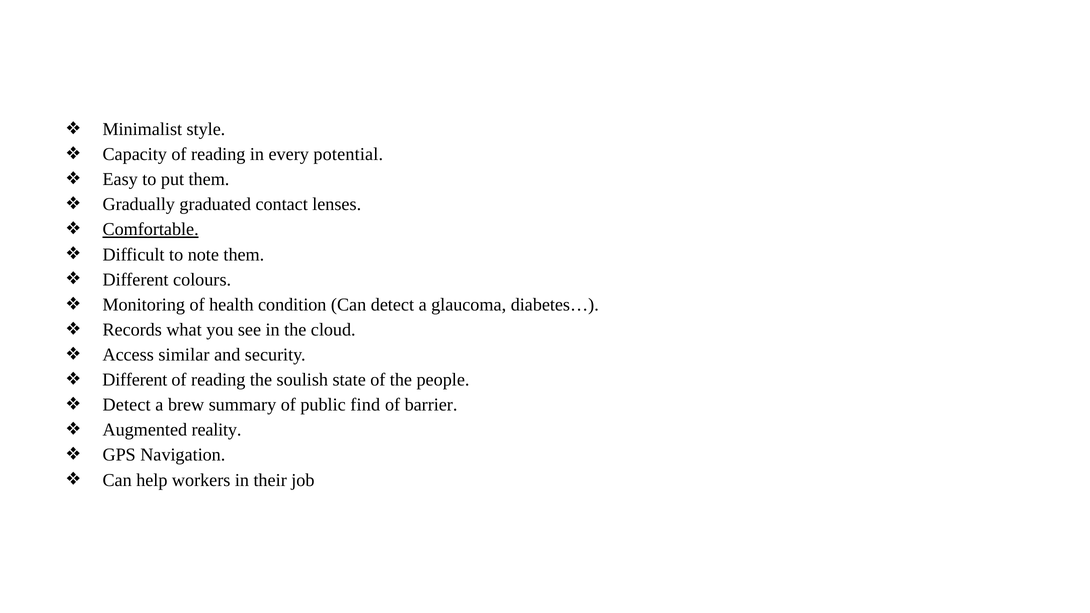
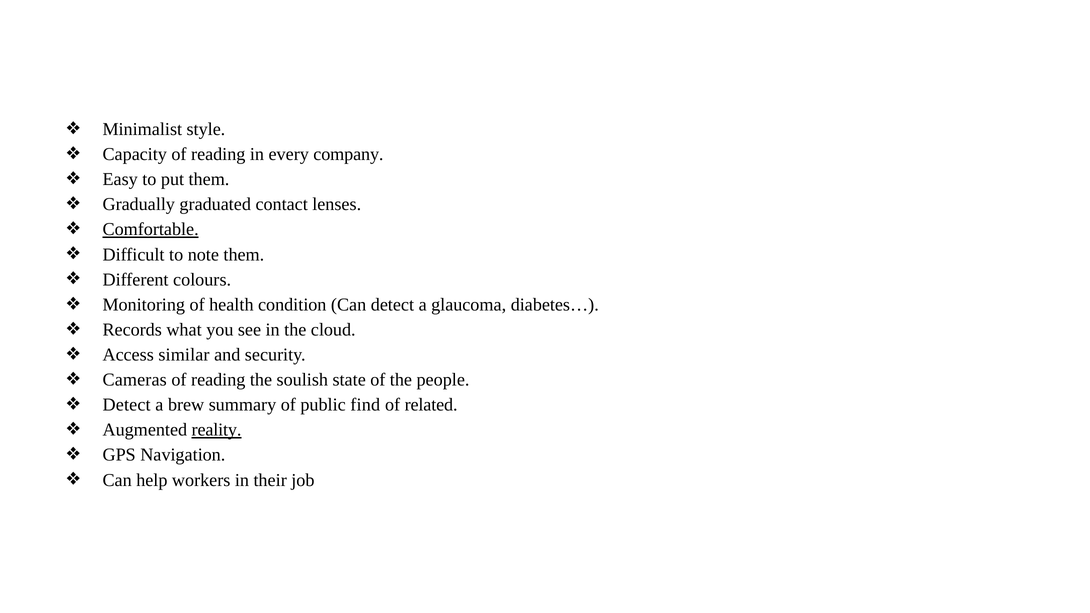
potential: potential -> company (348, 154)
Different: Different -> Cameras (135, 380)
barrier: barrier -> related (431, 405)
reality underline: none -> present (217, 430)
